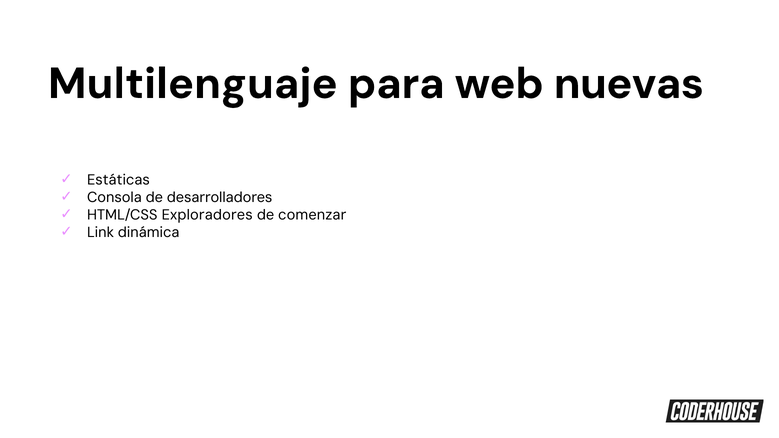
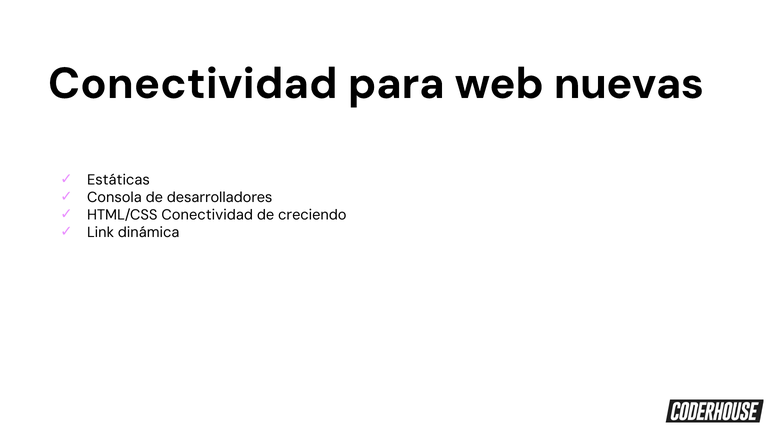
Multilenguaje: Multilenguaje -> Conectividad (193, 84)
HTML/CSS Exploradores: Exploradores -> Conectividad (207, 215)
comenzar: comenzar -> creciendo (312, 215)
